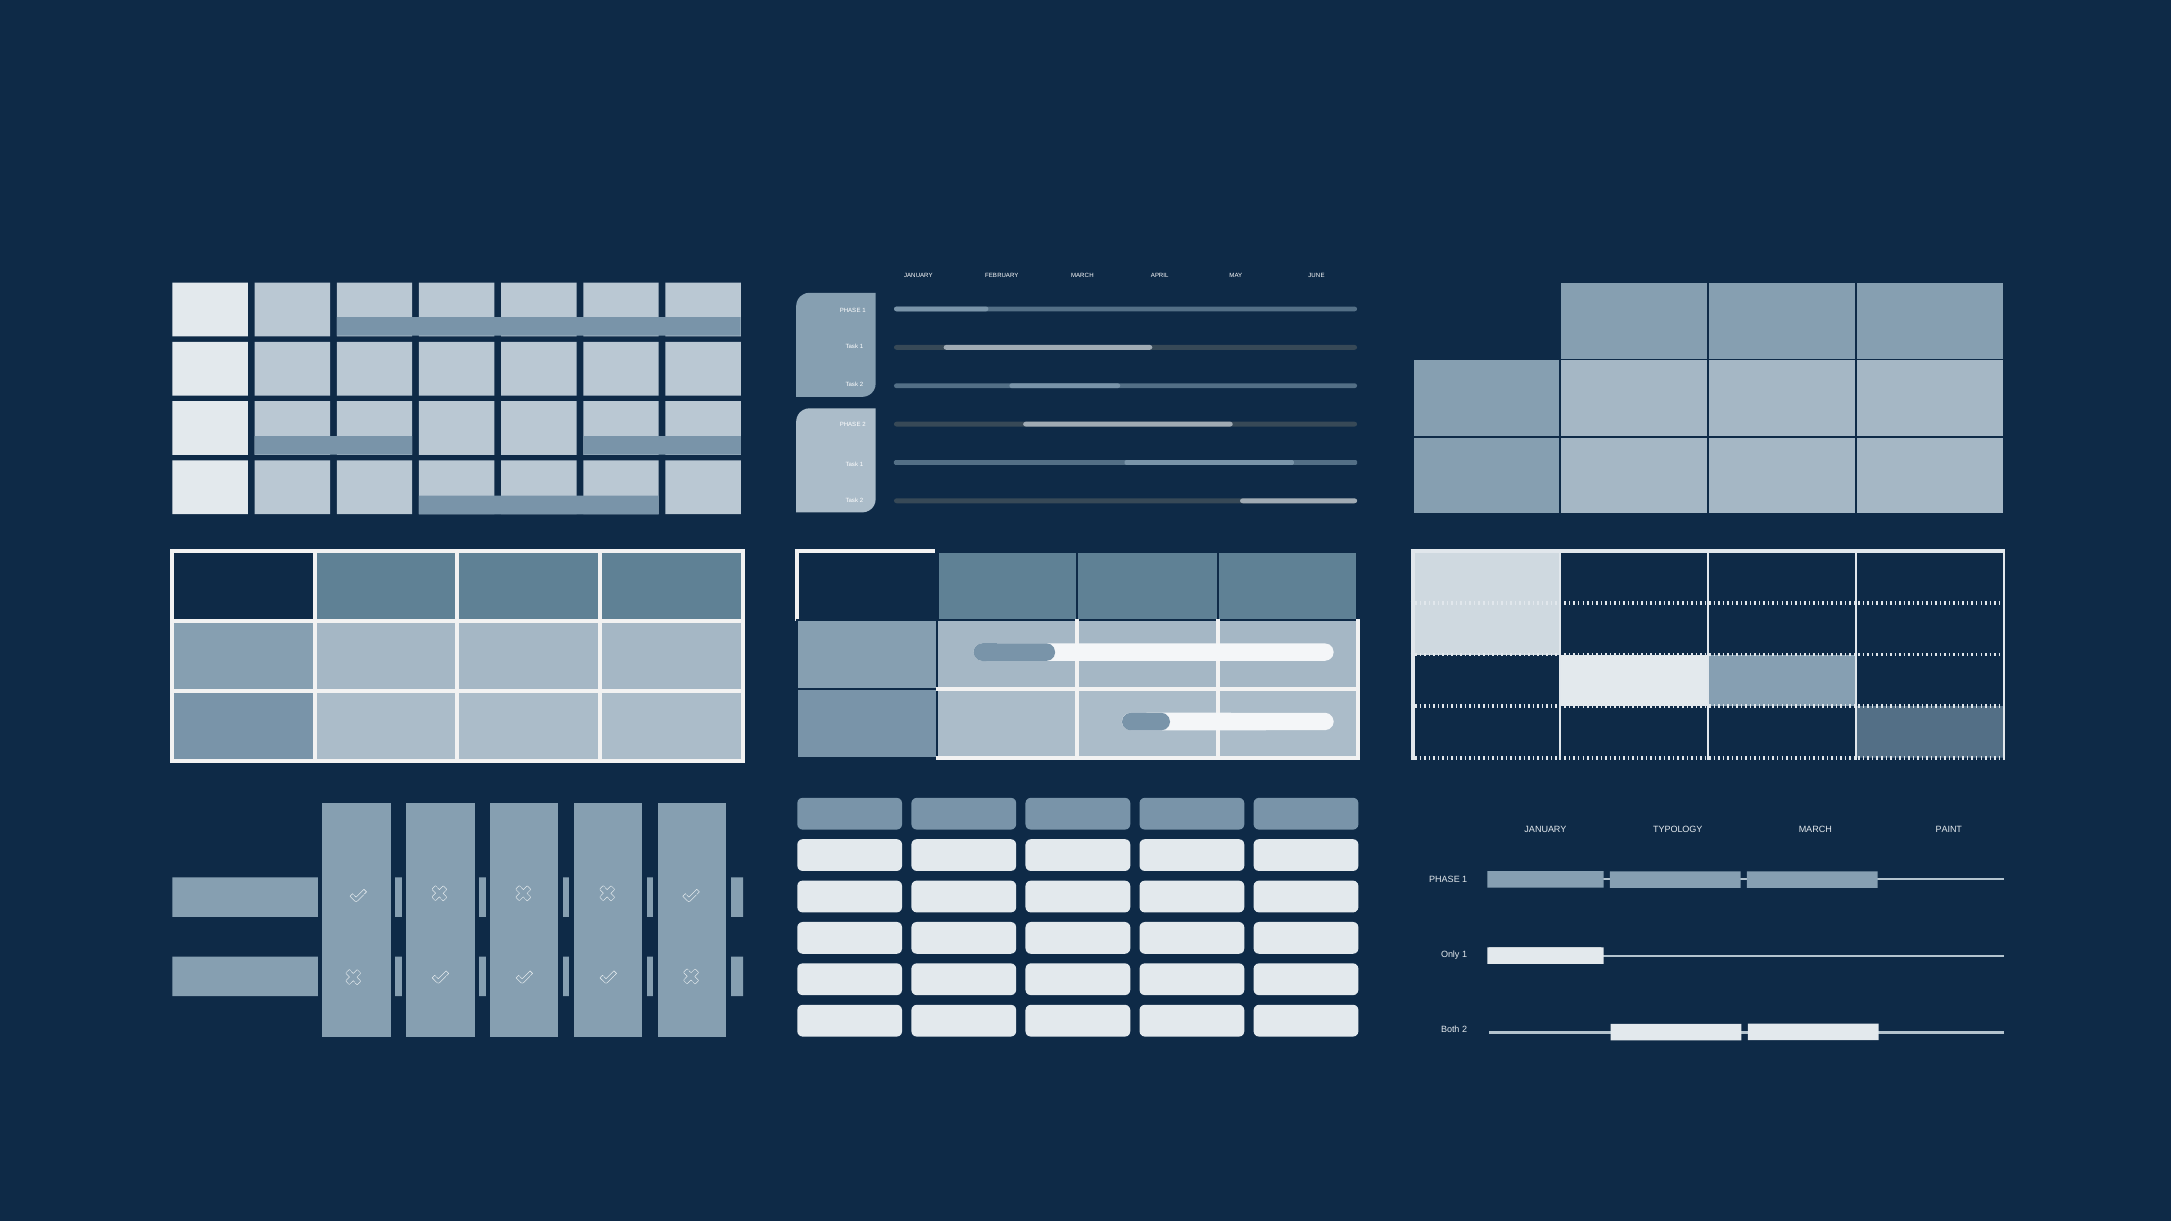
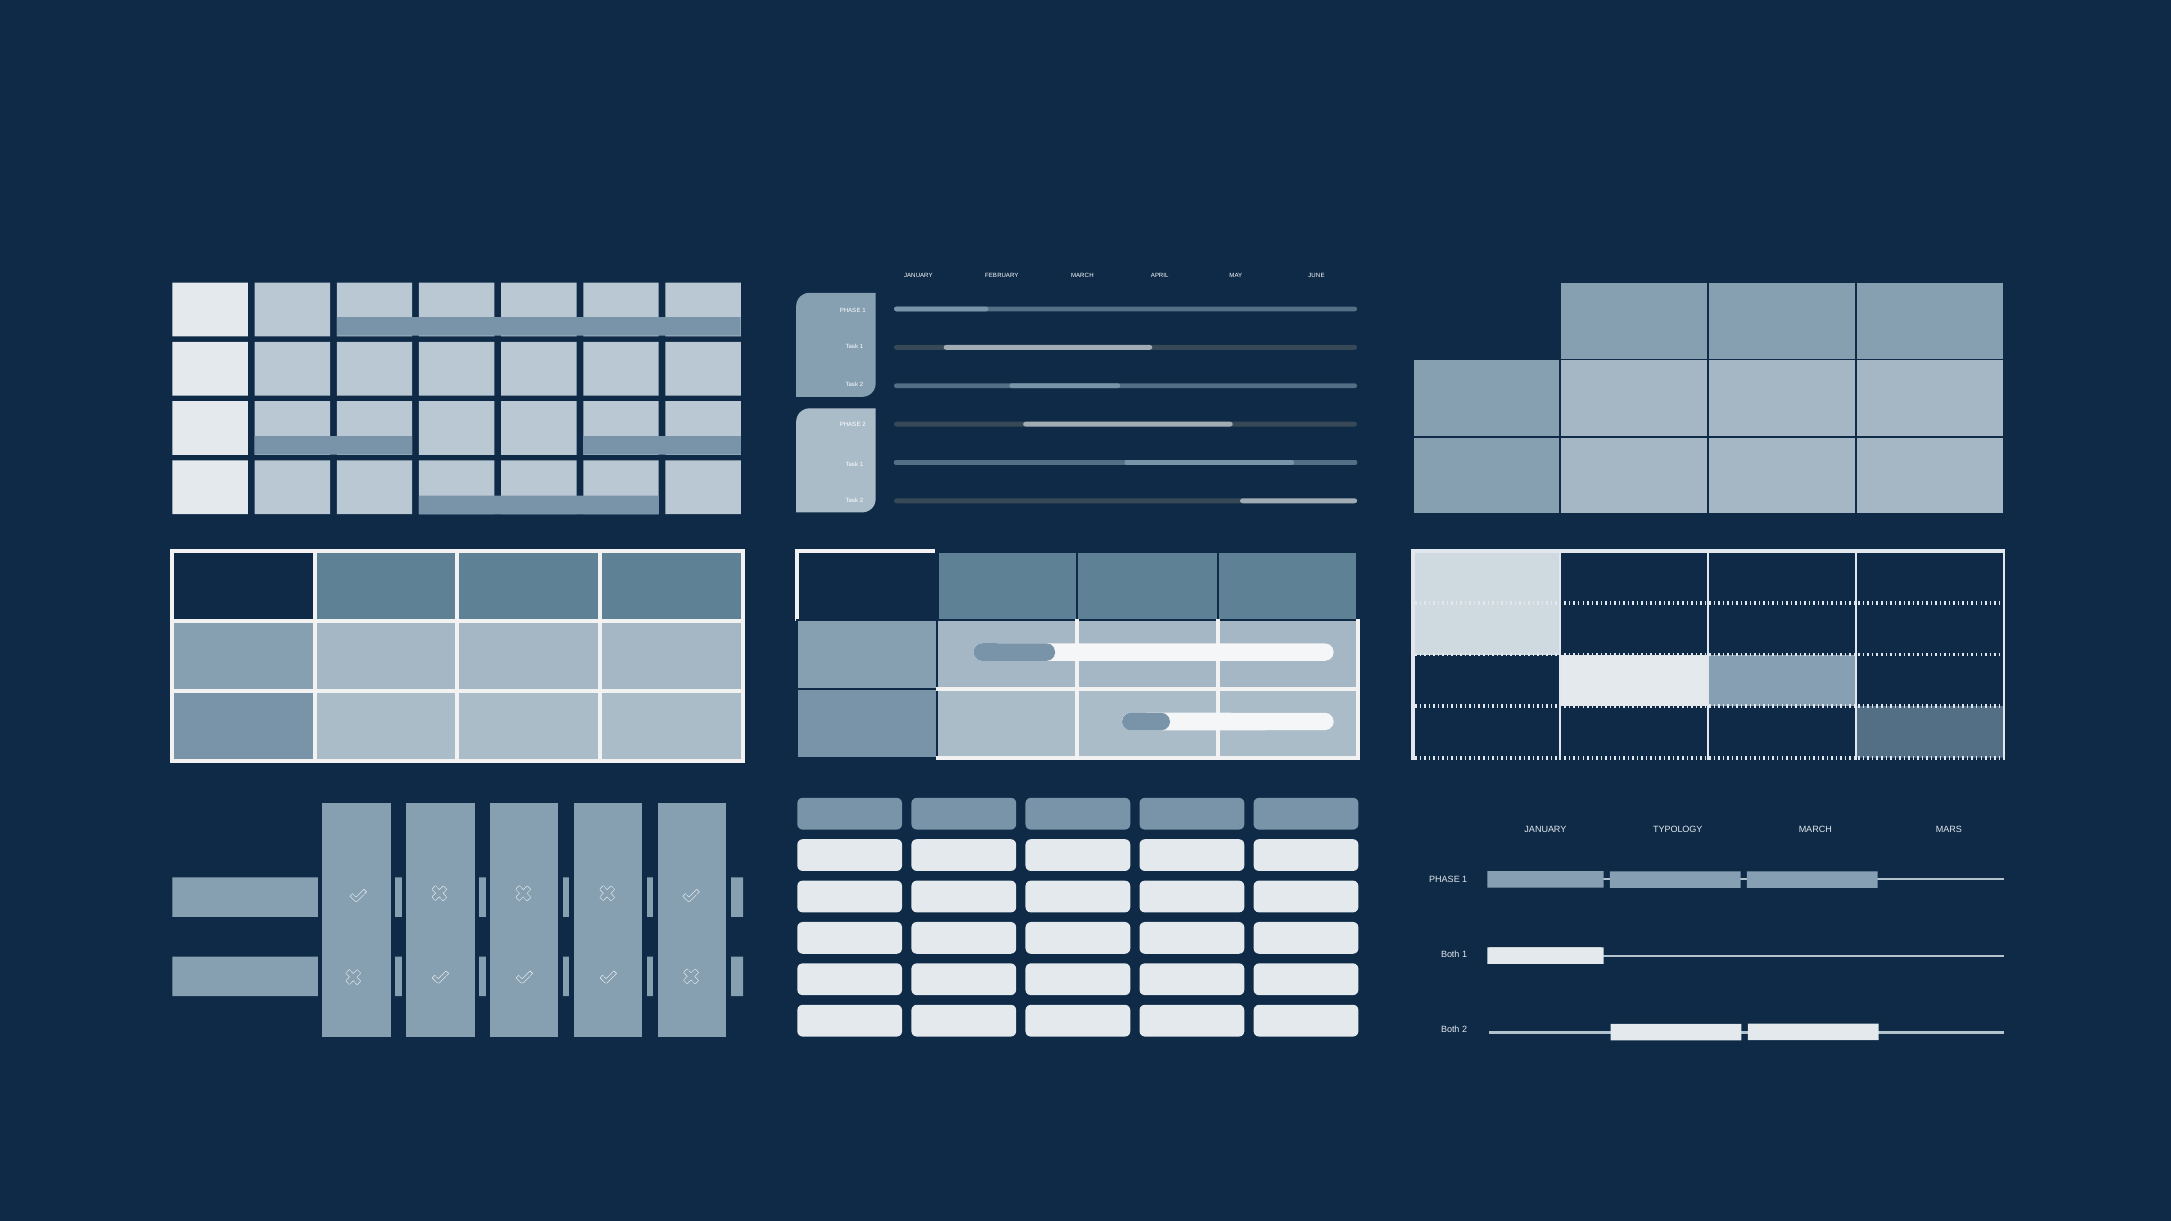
PAINT: PAINT -> MARS (1949, 830)
Only: Only -> Both (1450, 955)
